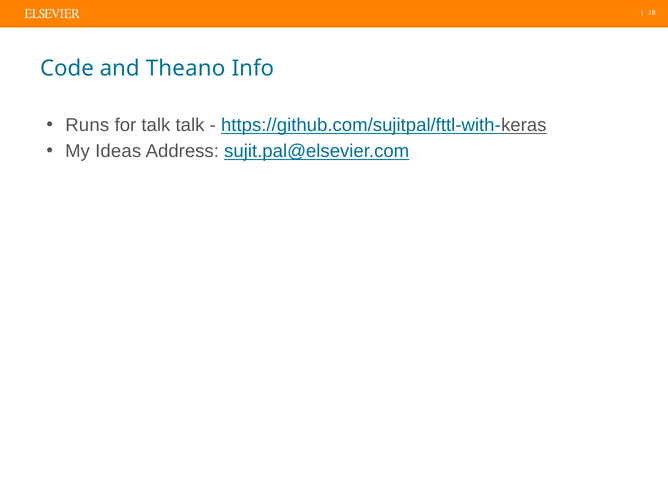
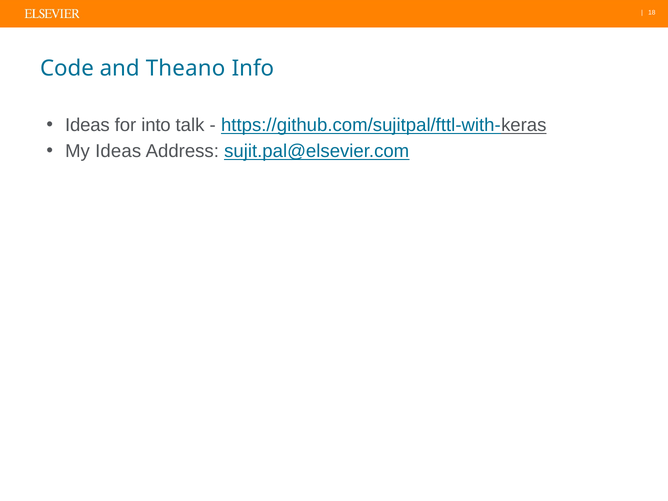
Runs: Runs -> Ideas (87, 125)
for talk: talk -> into (156, 125)
